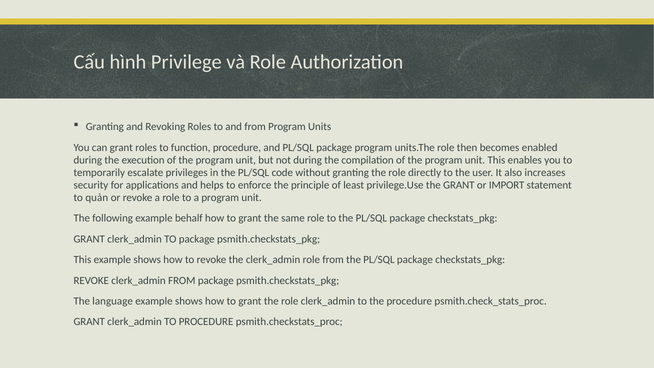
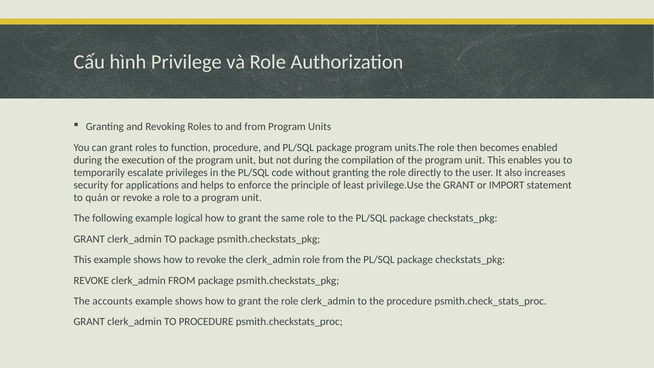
behalf: behalf -> logical (189, 218)
language: language -> accounts (113, 301)
